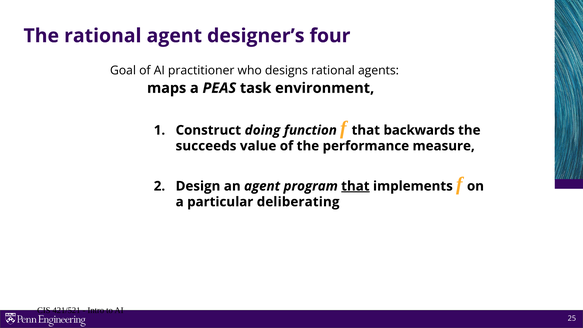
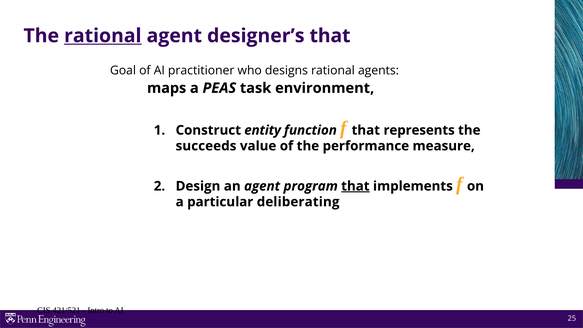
rational underline: none -> present (103, 36)
designer’s four: four -> that (330, 36)
doing: doing -> entity (263, 130)
backwards: backwards -> represents (419, 130)
